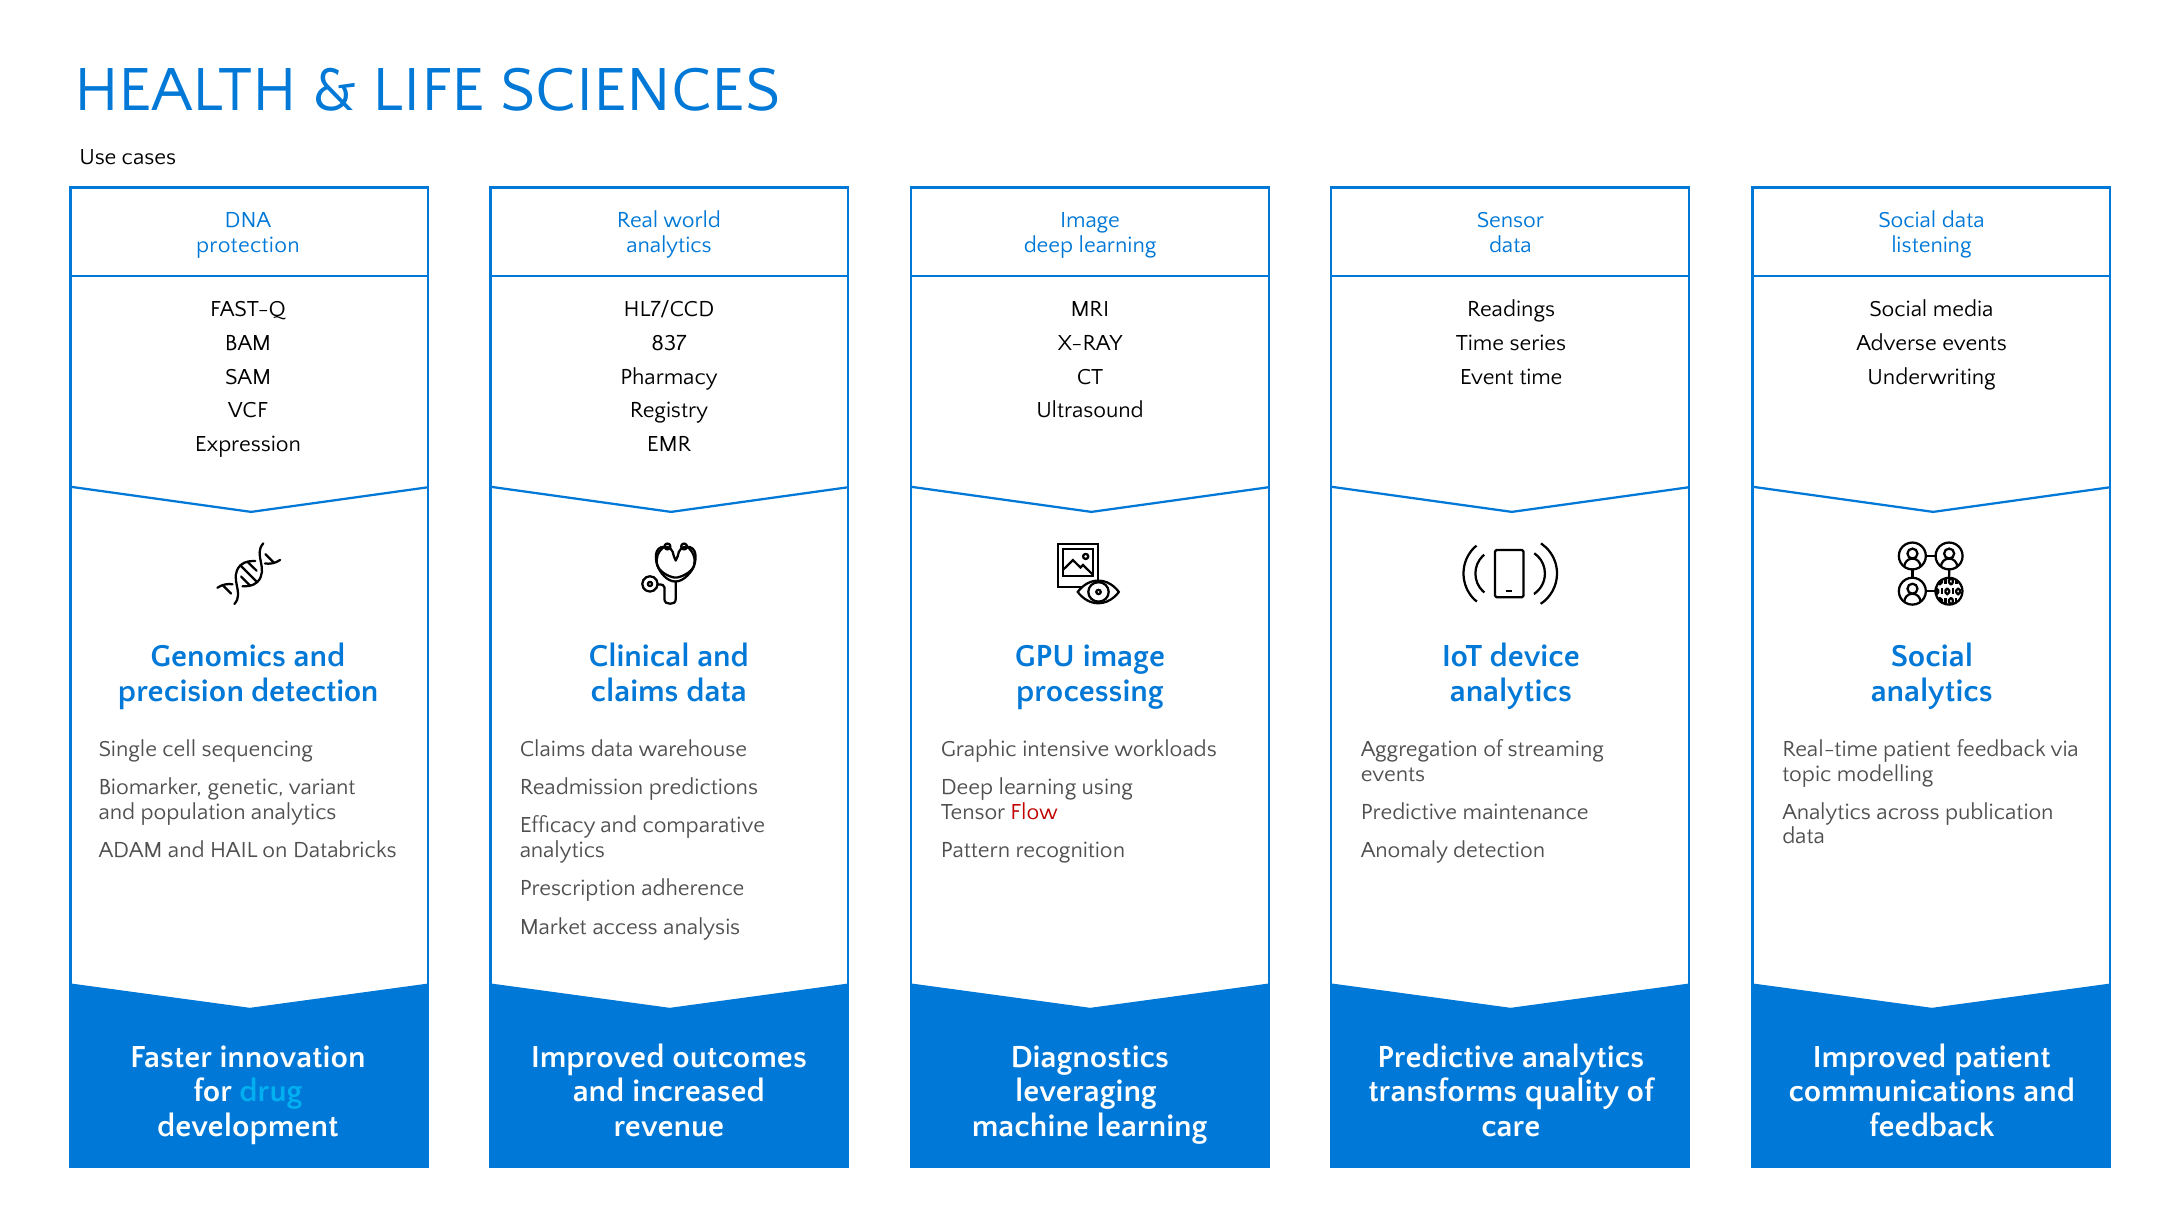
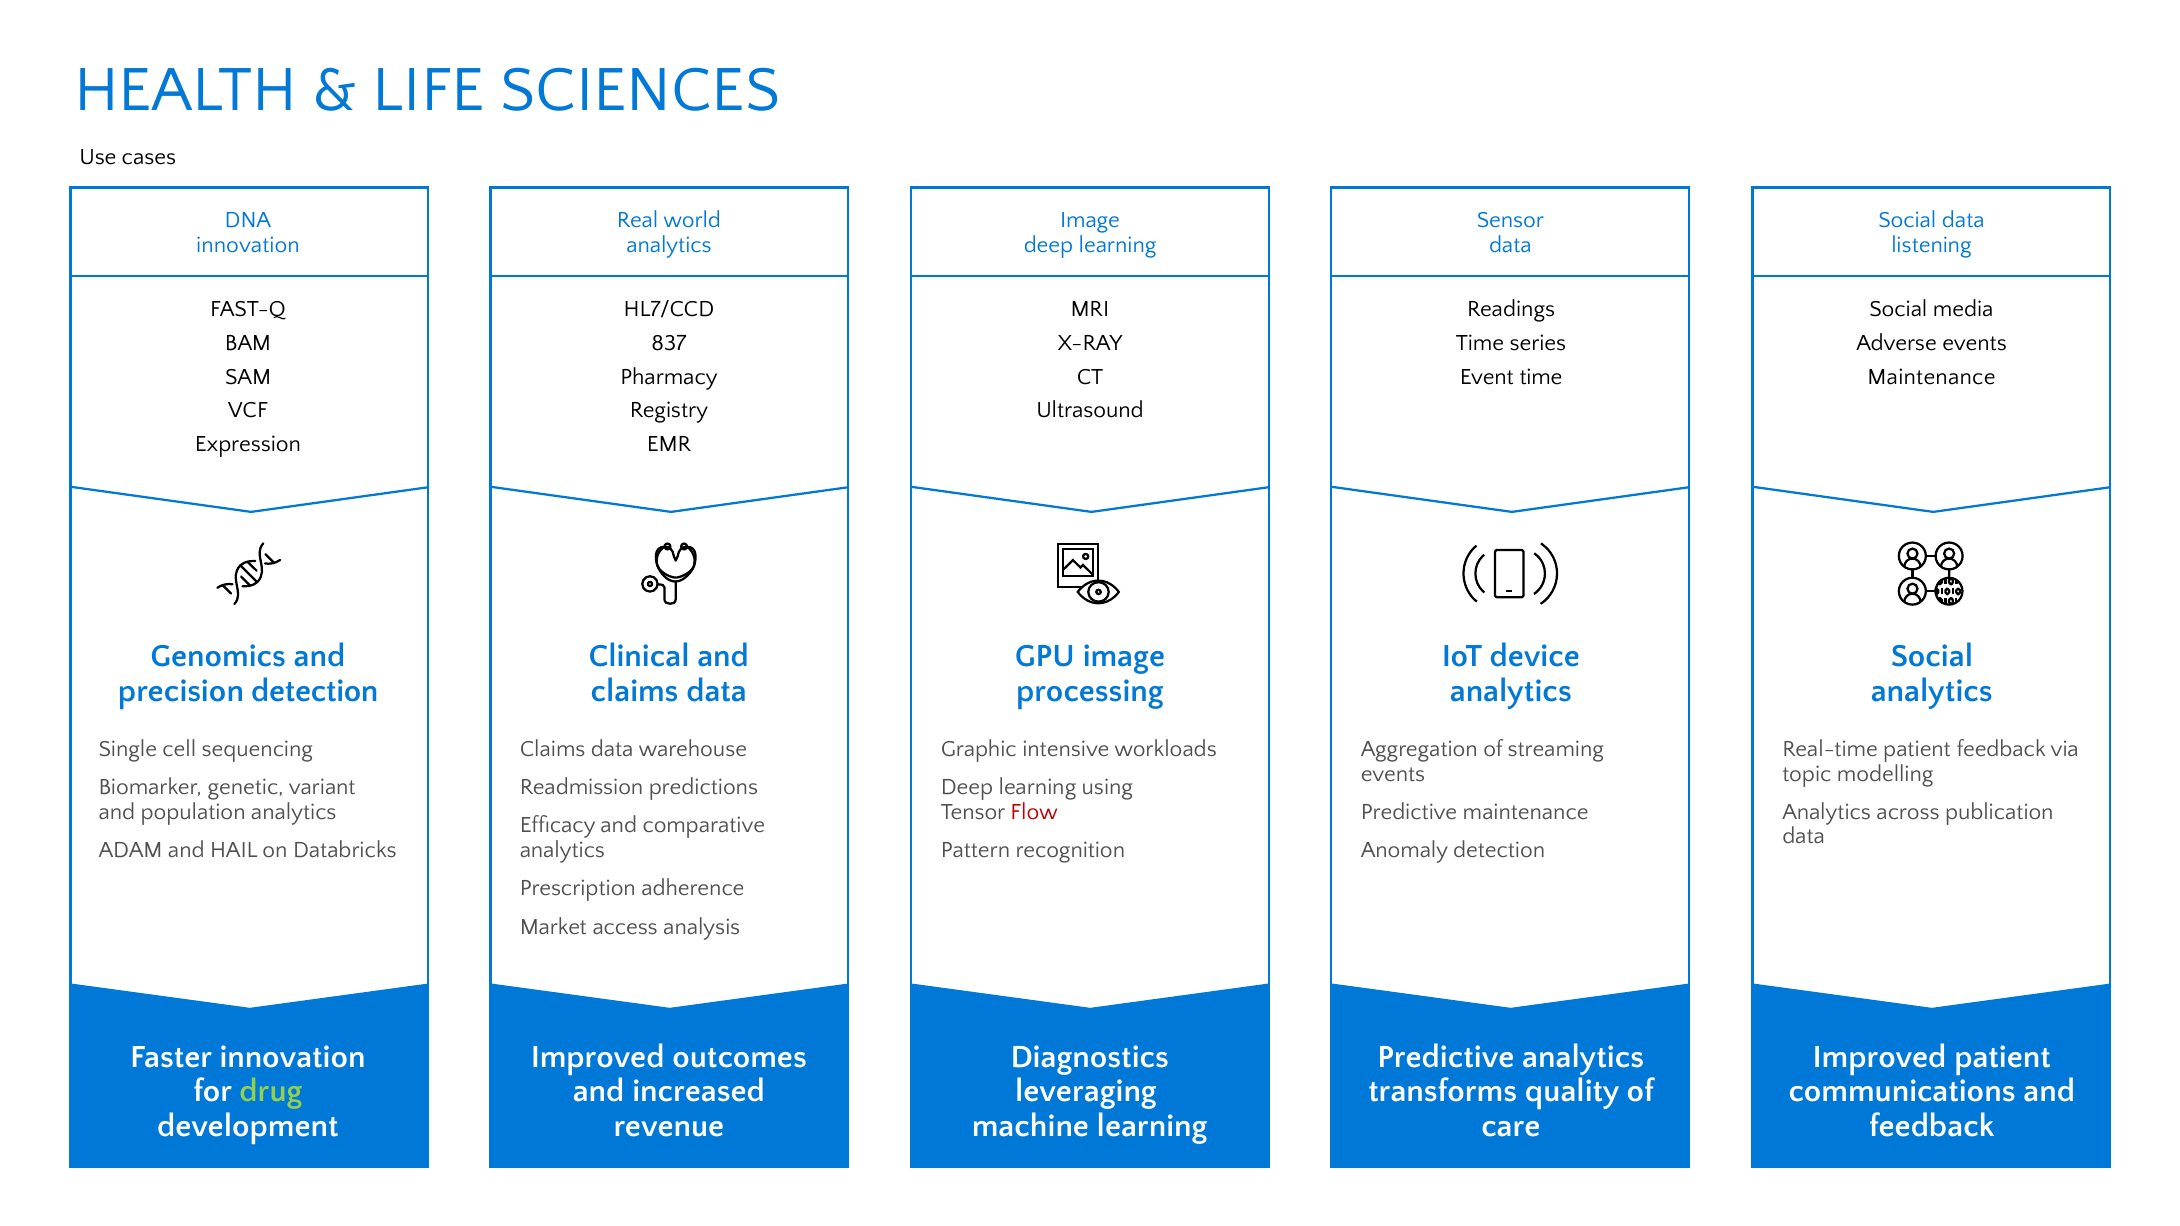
protection: protection -> innovation (248, 245)
Underwriting: Underwriting -> Maintenance (1931, 377)
drug colour: light blue -> light green (271, 1092)
